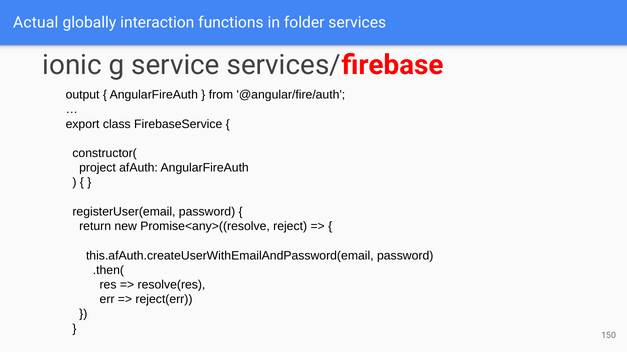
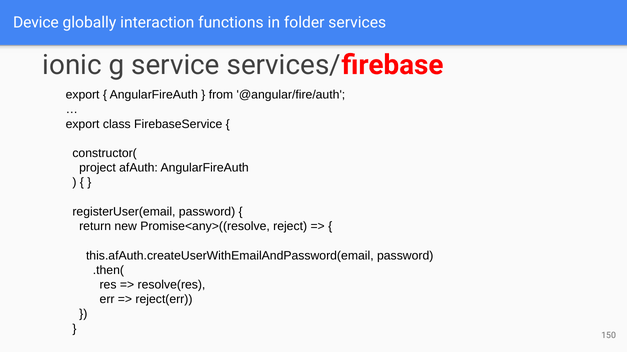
Actual: Actual -> Device (36, 23)
output: output -> export (83, 95)
